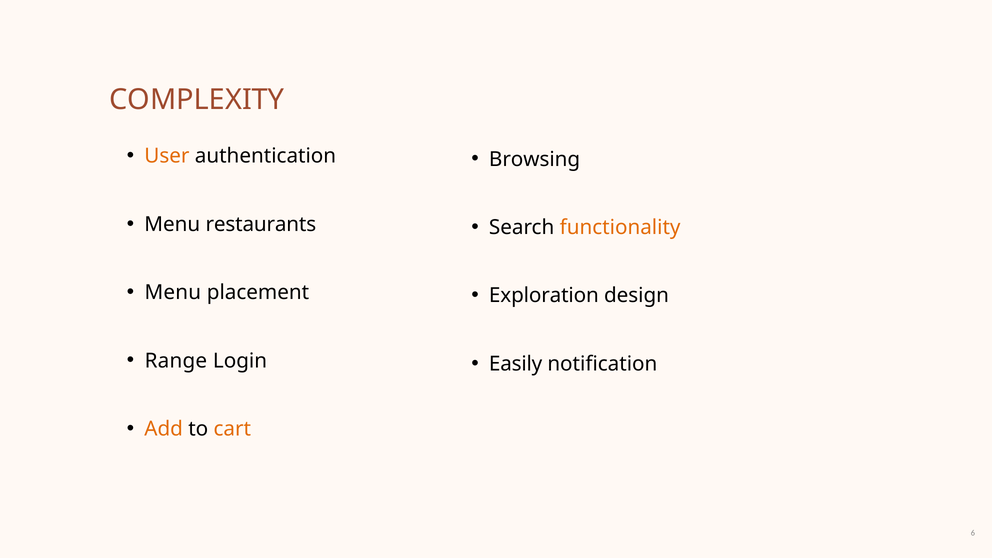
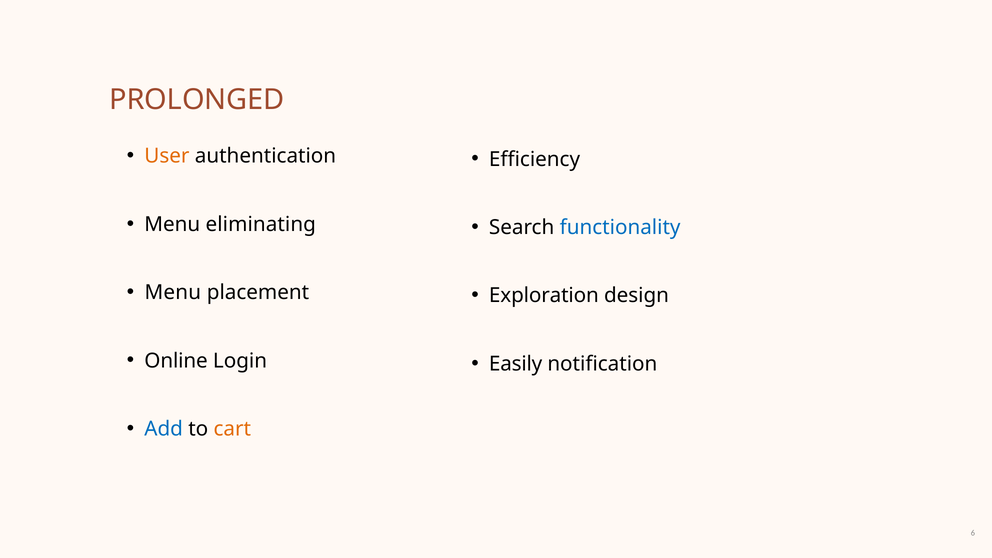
COMPLEXITY: COMPLEXITY -> PROLONGED (197, 100)
Browsing: Browsing -> Efficiency (535, 159)
restaurants: restaurants -> eliminating (261, 224)
functionality colour: orange -> blue (620, 227)
Range: Range -> Online (176, 361)
Add colour: orange -> blue (164, 429)
